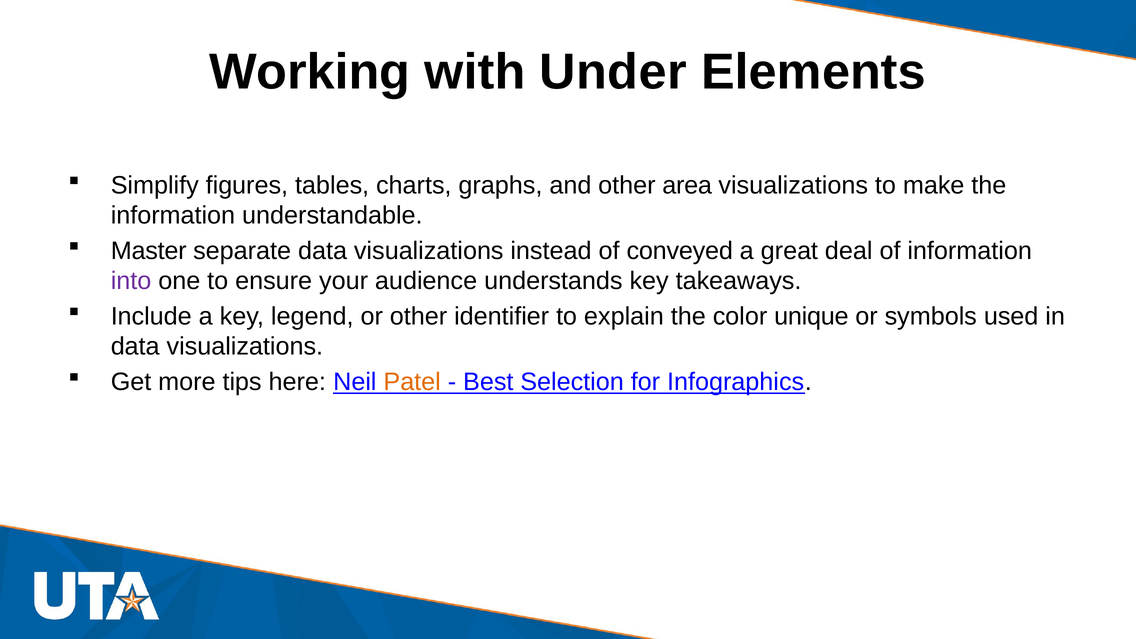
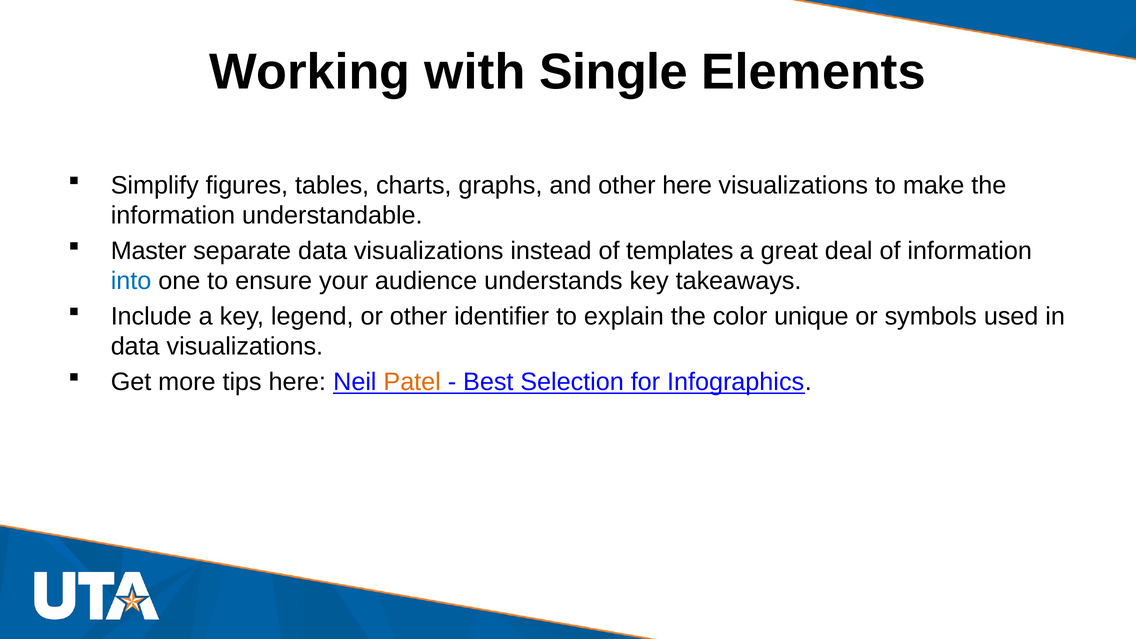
Under: Under -> Single (614, 72)
other area: area -> here (687, 185)
conveyed: conveyed -> templates (680, 251)
into colour: purple -> blue (131, 281)
